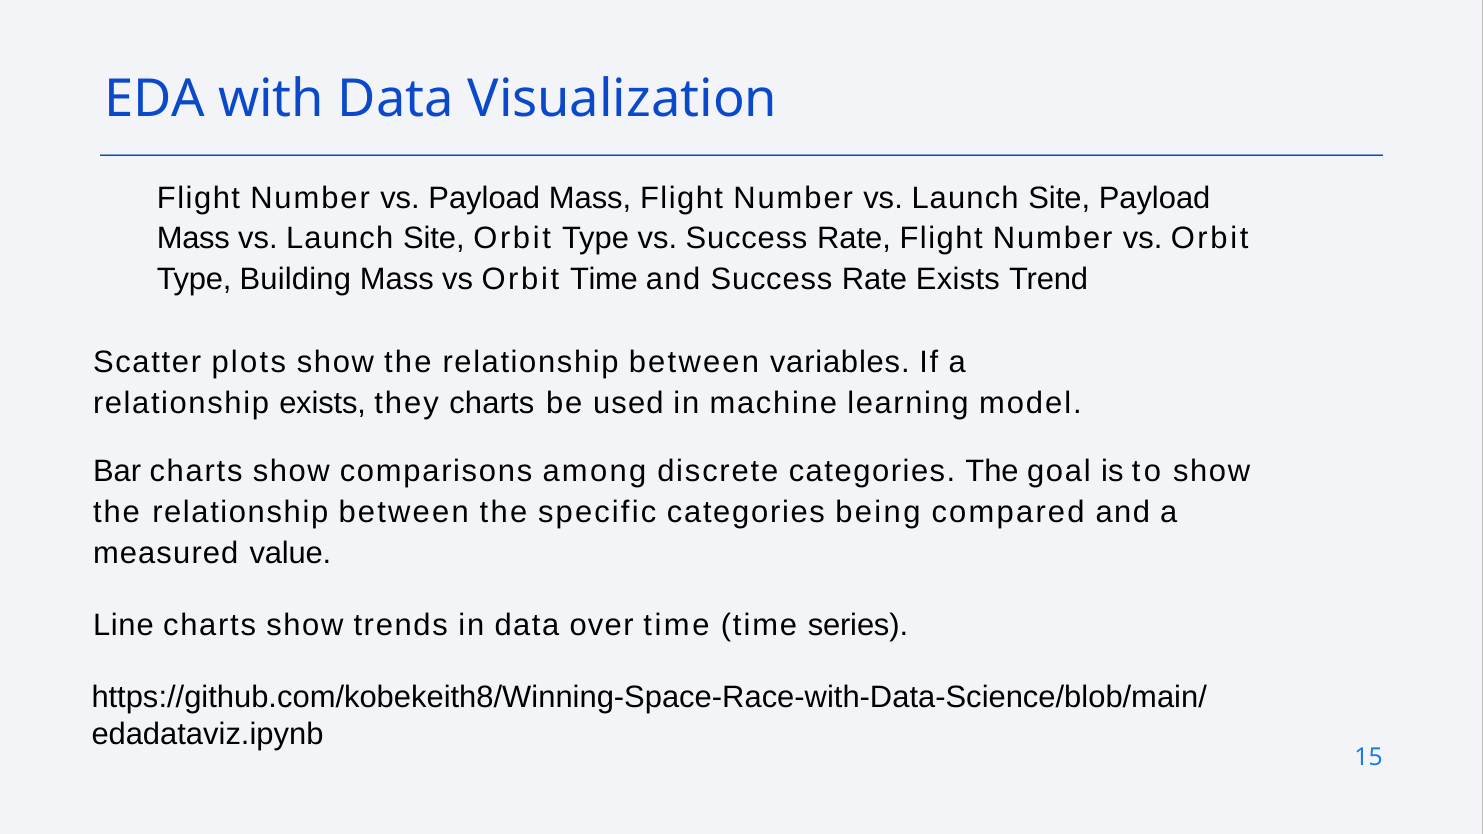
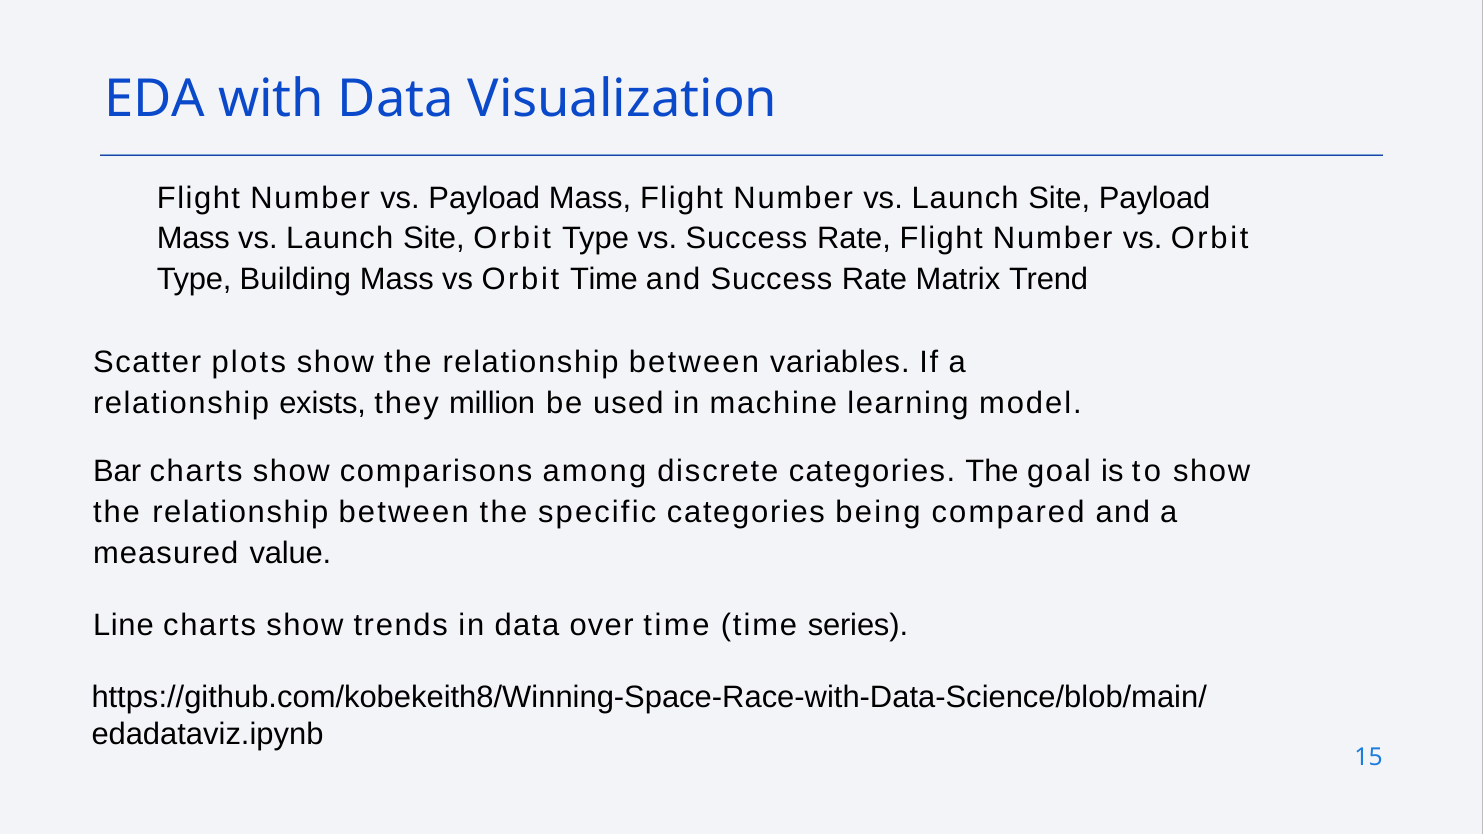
Rate Exists: Exists -> Matrix (958, 279)
they charts: charts -> million (492, 403)
